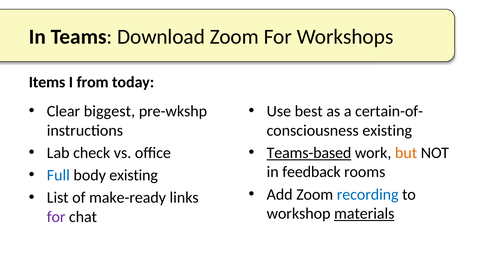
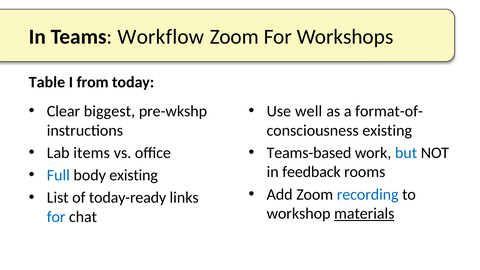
Download: Download -> Workflow (161, 37)
Items: Items -> Table (47, 82)
best: best -> well (309, 111)
certain-of-: certain-of- -> format-of- (389, 111)
check: check -> items (92, 153)
Teams-based underline: present -> none (309, 153)
but colour: orange -> blue (406, 153)
make-ready: make-ready -> today-ready (128, 198)
for colour: purple -> blue (56, 217)
